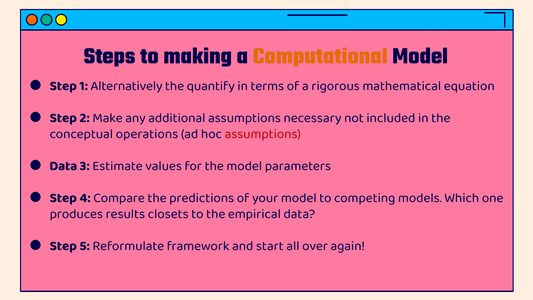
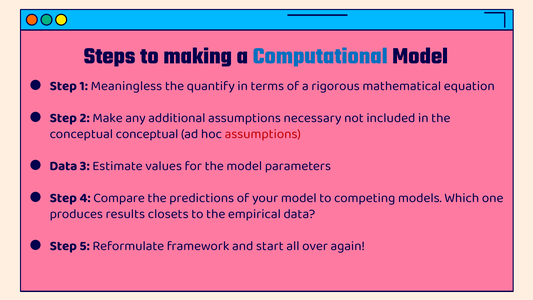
Computational colour: orange -> blue (320, 56)
Alternatively: Alternatively -> Meaningless (126, 86)
conceptual operations: operations -> conceptual (147, 134)
